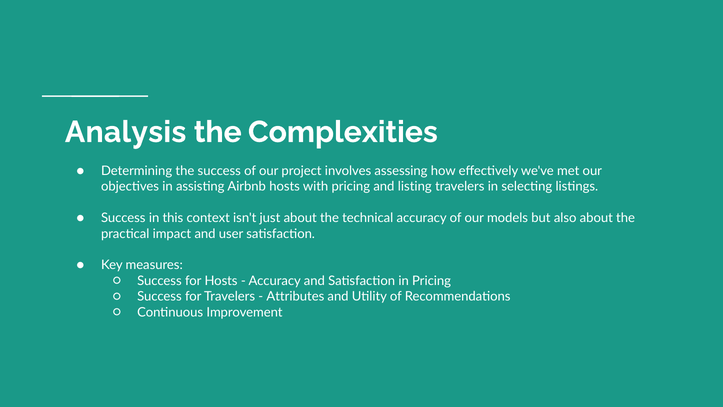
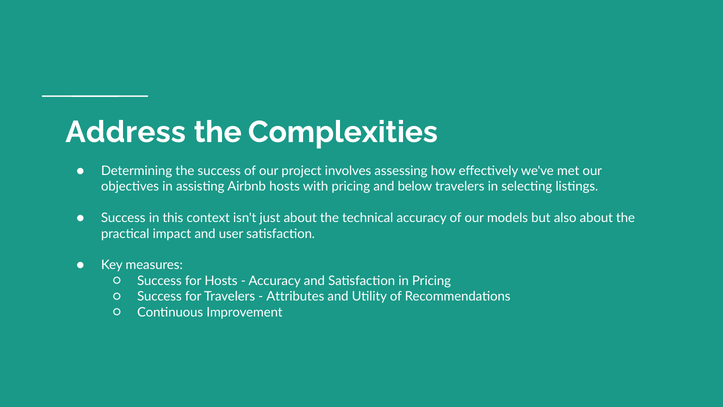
Analysis: Analysis -> Address (126, 132)
listing: listing -> below (415, 187)
